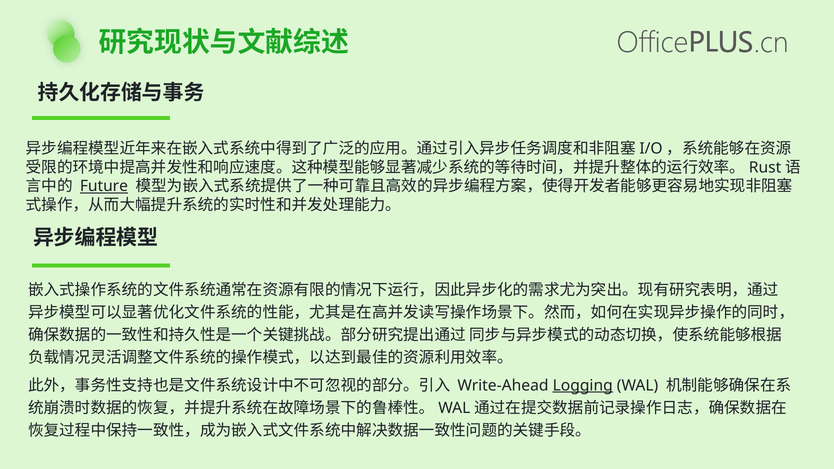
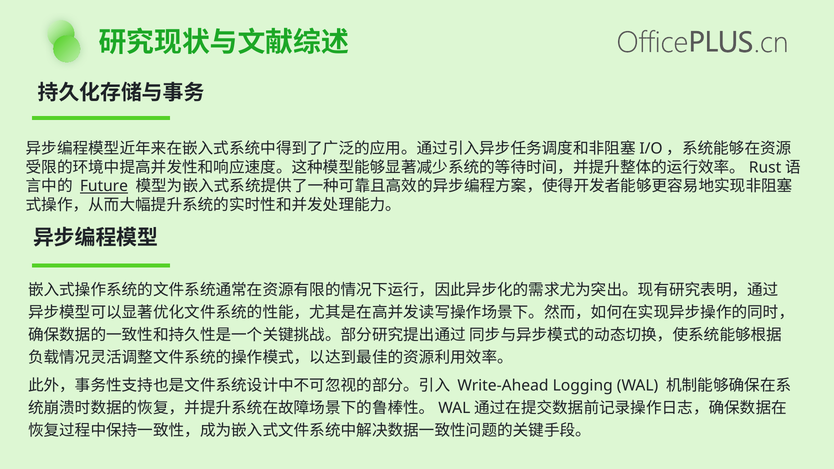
Logging underline: present -> none (583, 385)
